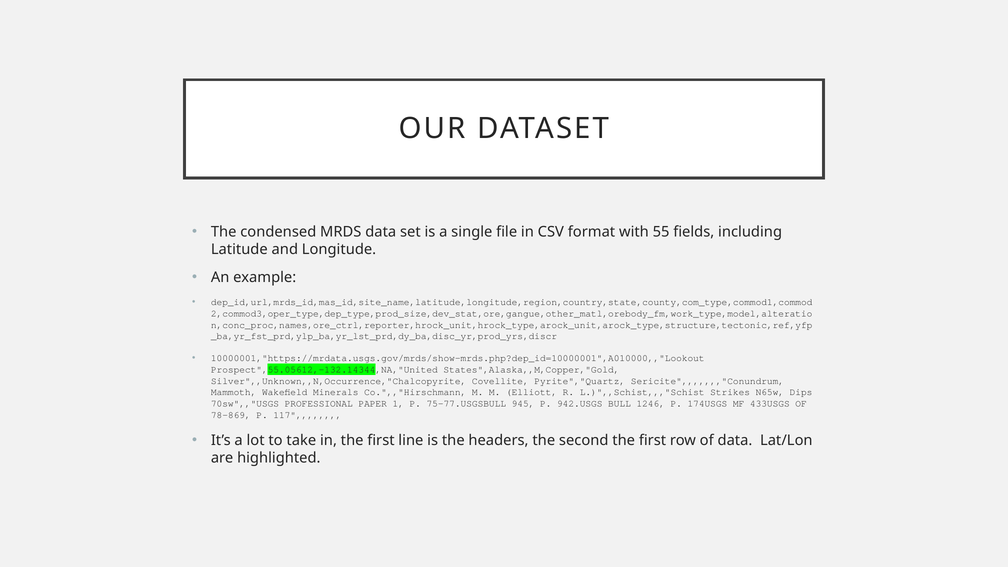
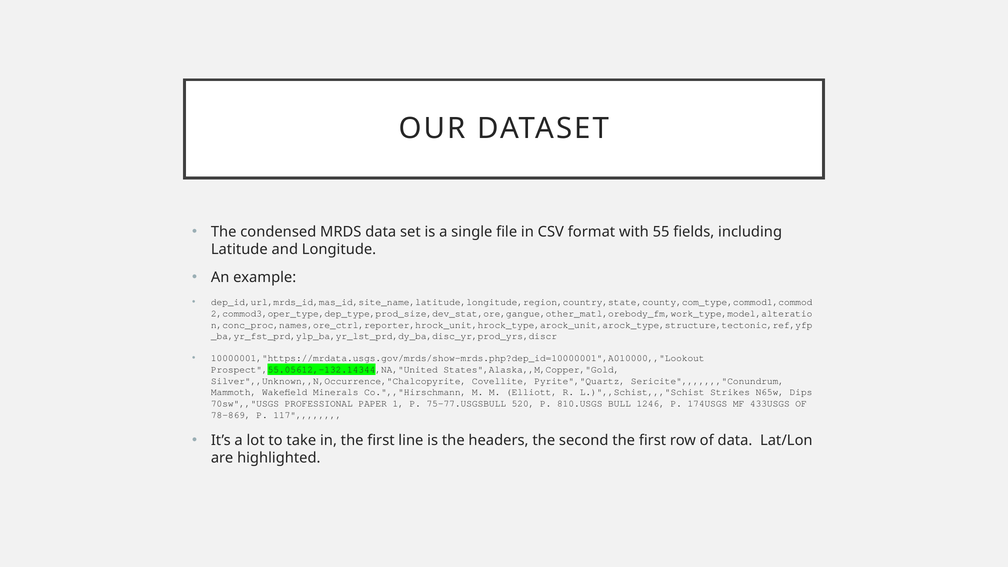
945: 945 -> 520 (523, 404)
942.USGS: 942.USGS -> 810.USGS (580, 404)
